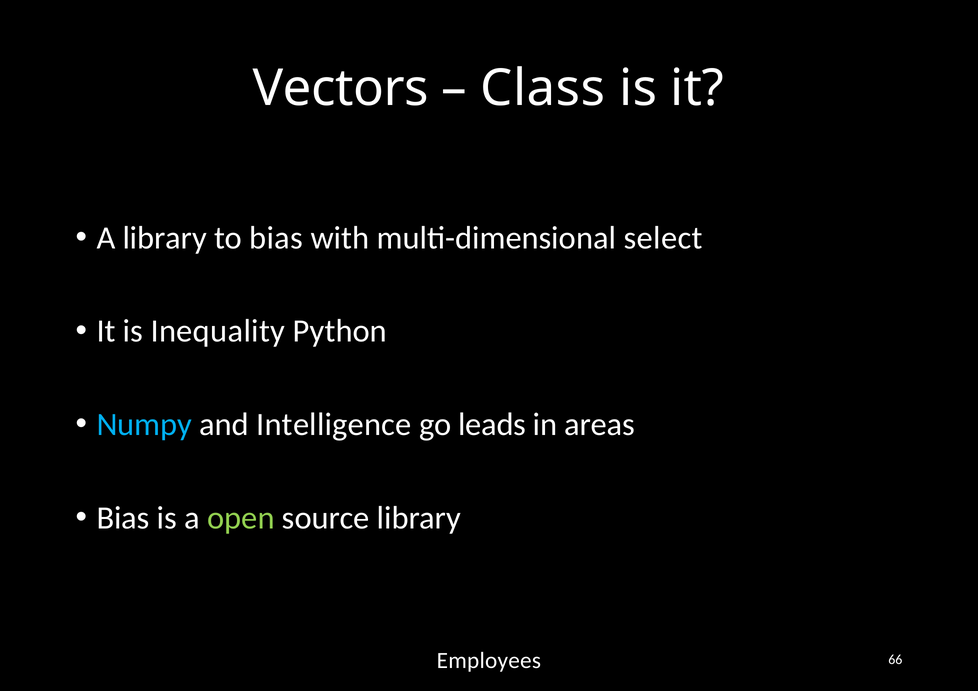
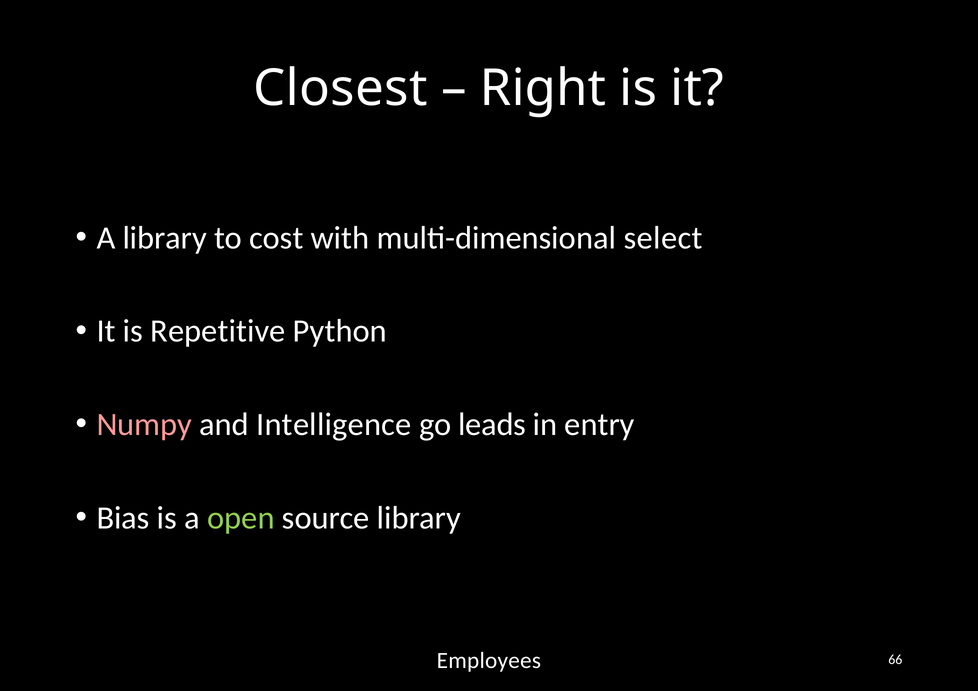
Vectors: Vectors -> Closest (340, 88)
Class: Class -> Right (543, 88)
to bias: bias -> cost (276, 238)
Inequality: Inequality -> Repetitive (218, 331)
Numpy colour: light blue -> pink (144, 425)
areas: areas -> entry (600, 425)
